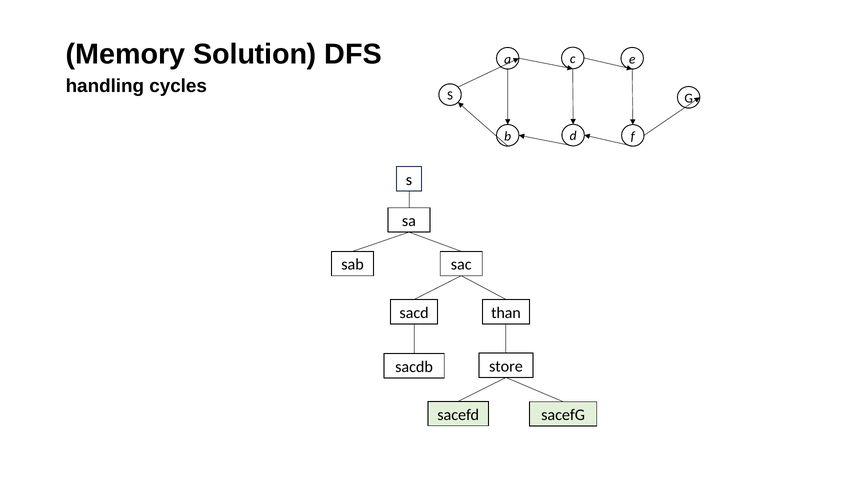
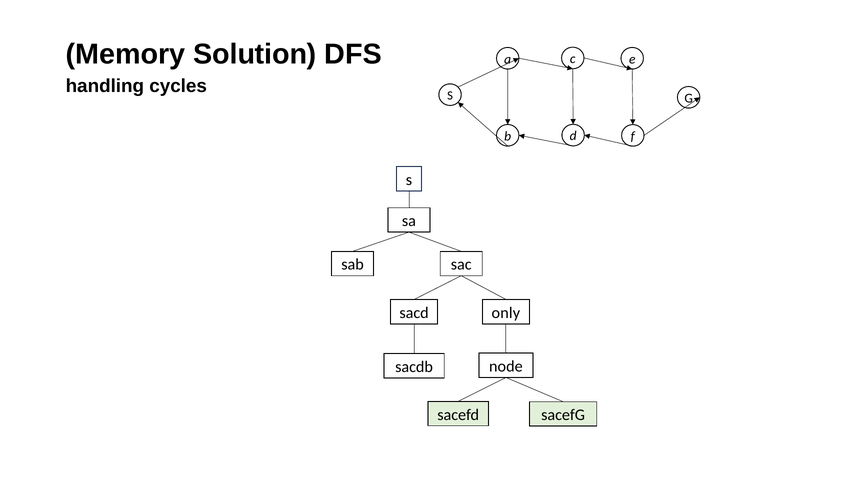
than: than -> only (506, 313)
store: store -> node (506, 366)
